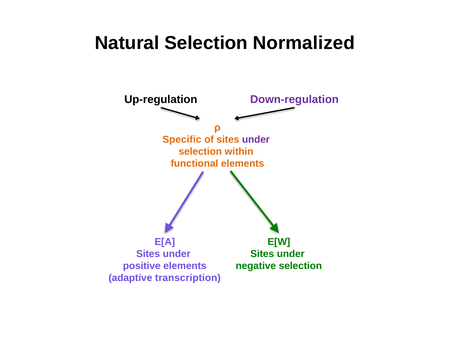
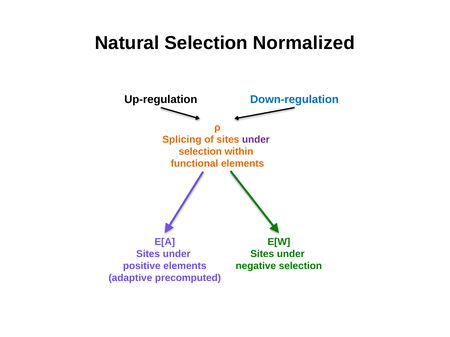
Down-regulation colour: purple -> blue (294, 100)
Specific: Specific -> Splicing (182, 140)
transcription: transcription -> precomputed (188, 278)
